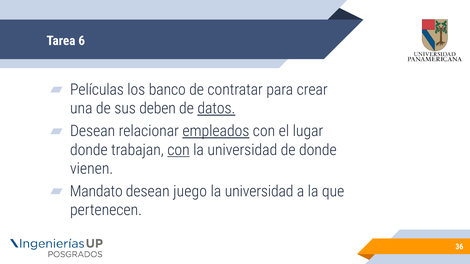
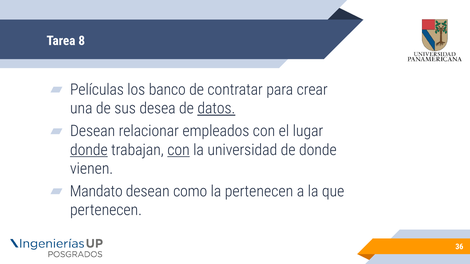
6: 6 -> 8 (82, 41)
deben: deben -> desea (158, 109)
empleados underline: present -> none (216, 131)
donde underline: none -> present (89, 150)
juego: juego -> como (190, 192)
universidad: universidad -> pertenecen (259, 192)
